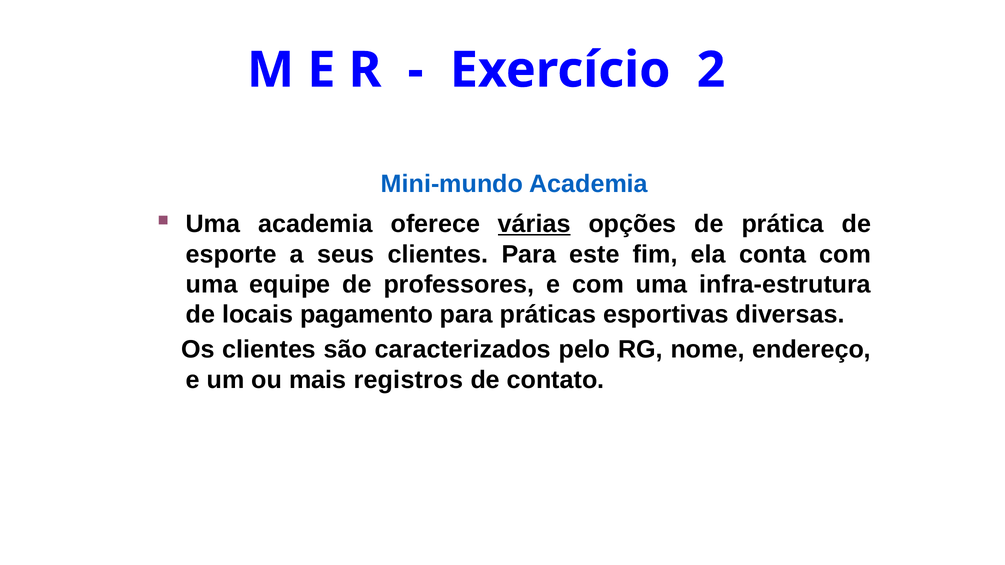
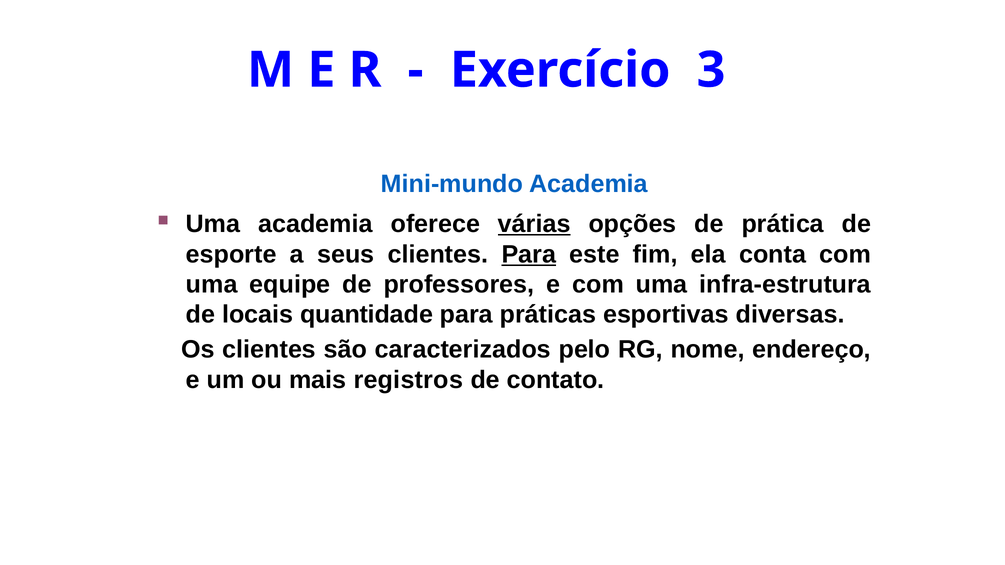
2: 2 -> 3 (711, 70)
Para underline: none -> present (529, 254)
pagamento: pagamento -> quantidade (367, 315)
